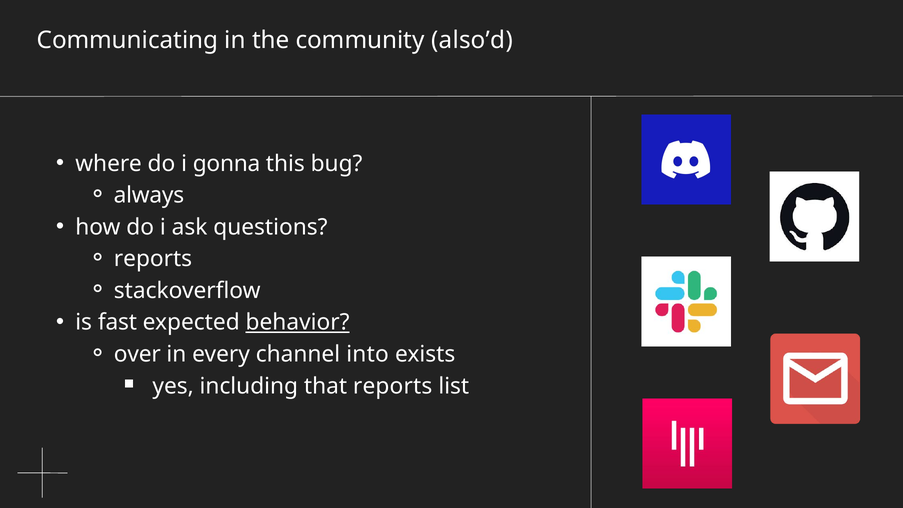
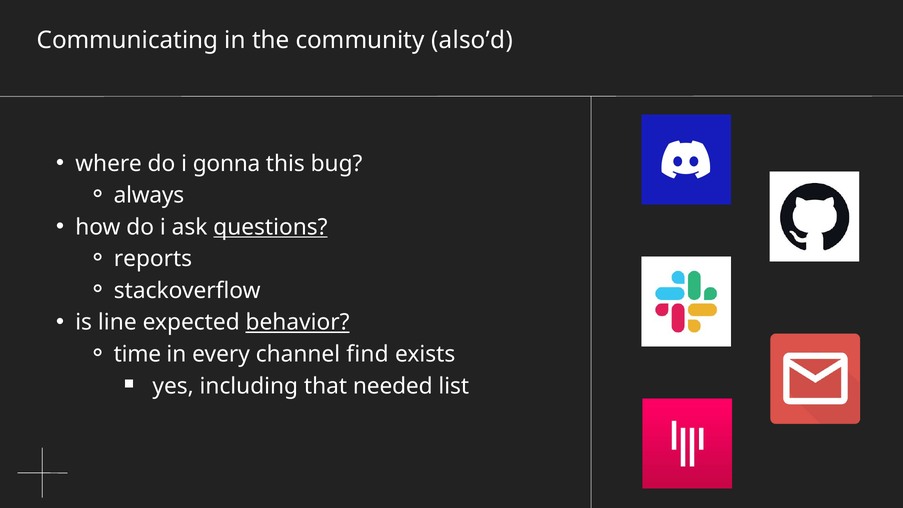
questions underline: none -> present (270, 227)
fast: fast -> line (117, 322)
over: over -> time (137, 354)
into: into -> find (368, 354)
that reports: reports -> needed (393, 386)
